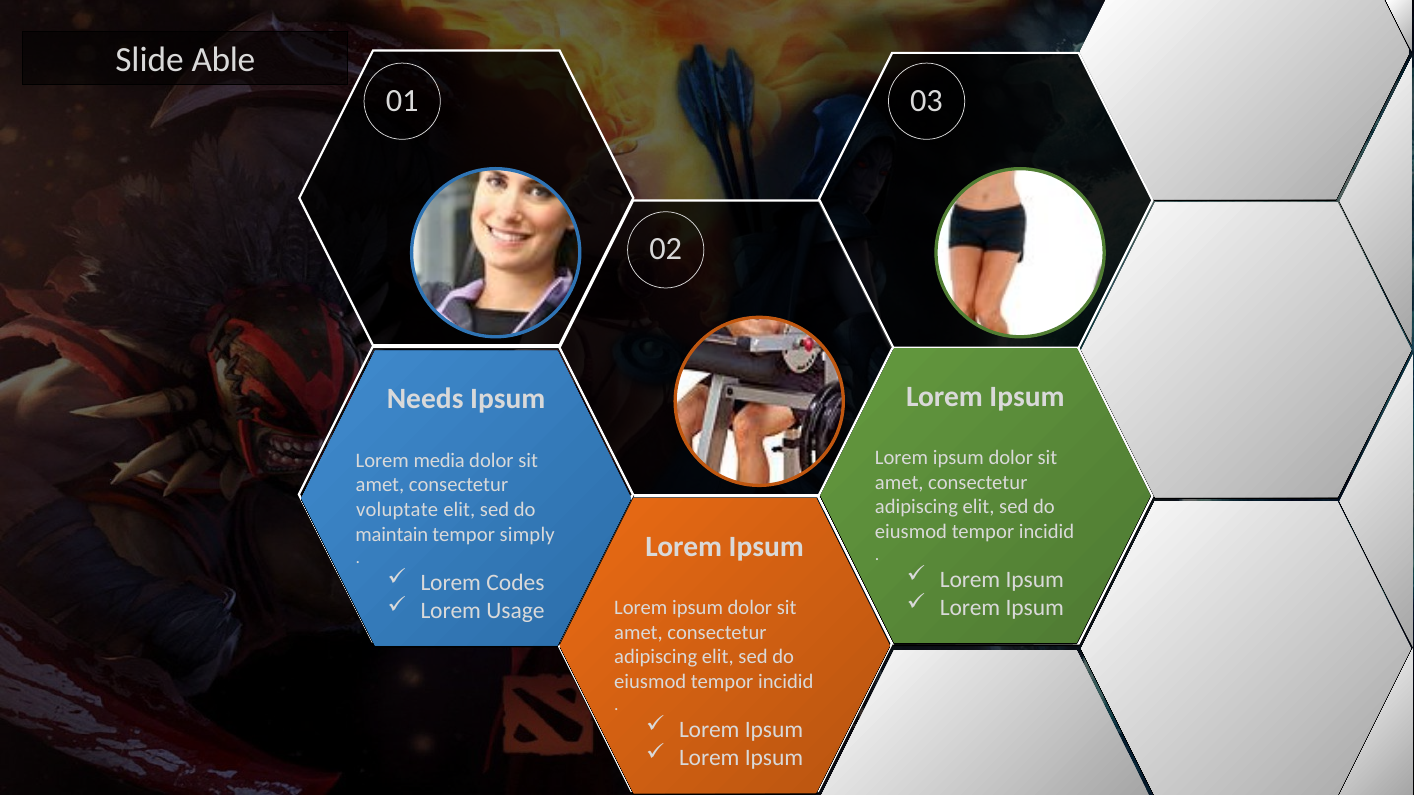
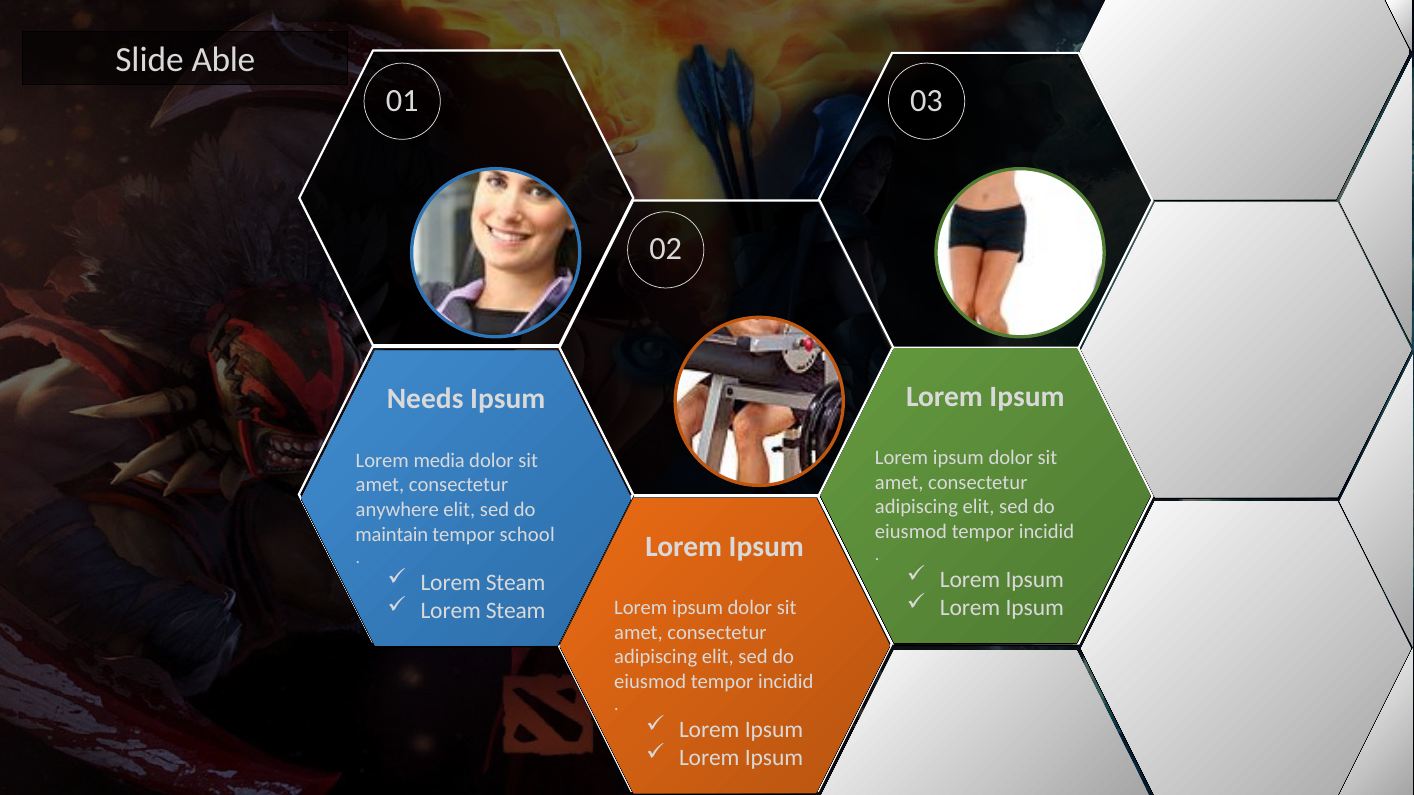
voluptate: voluptate -> anywhere (397, 510)
simply: simply -> school (527, 535)
Codes: Codes -> Steam (516, 583)
Usage: Usage -> Steam (516, 611)
